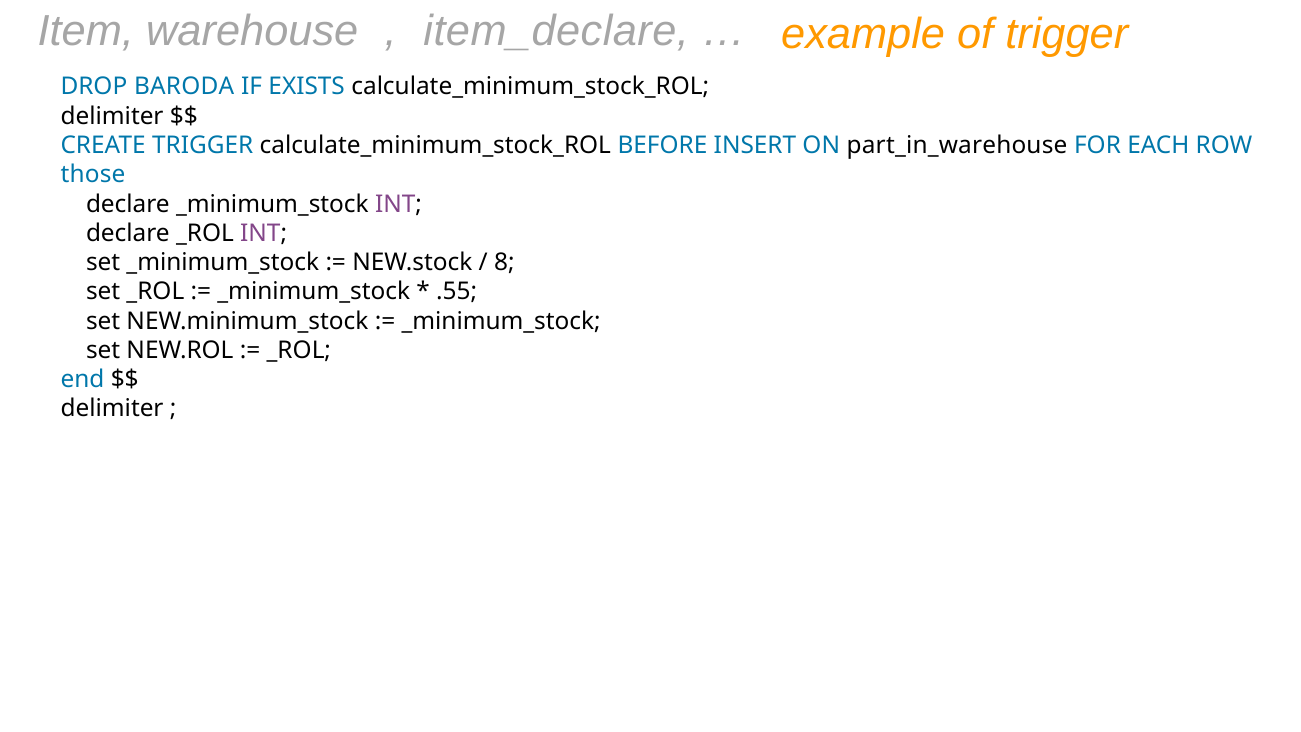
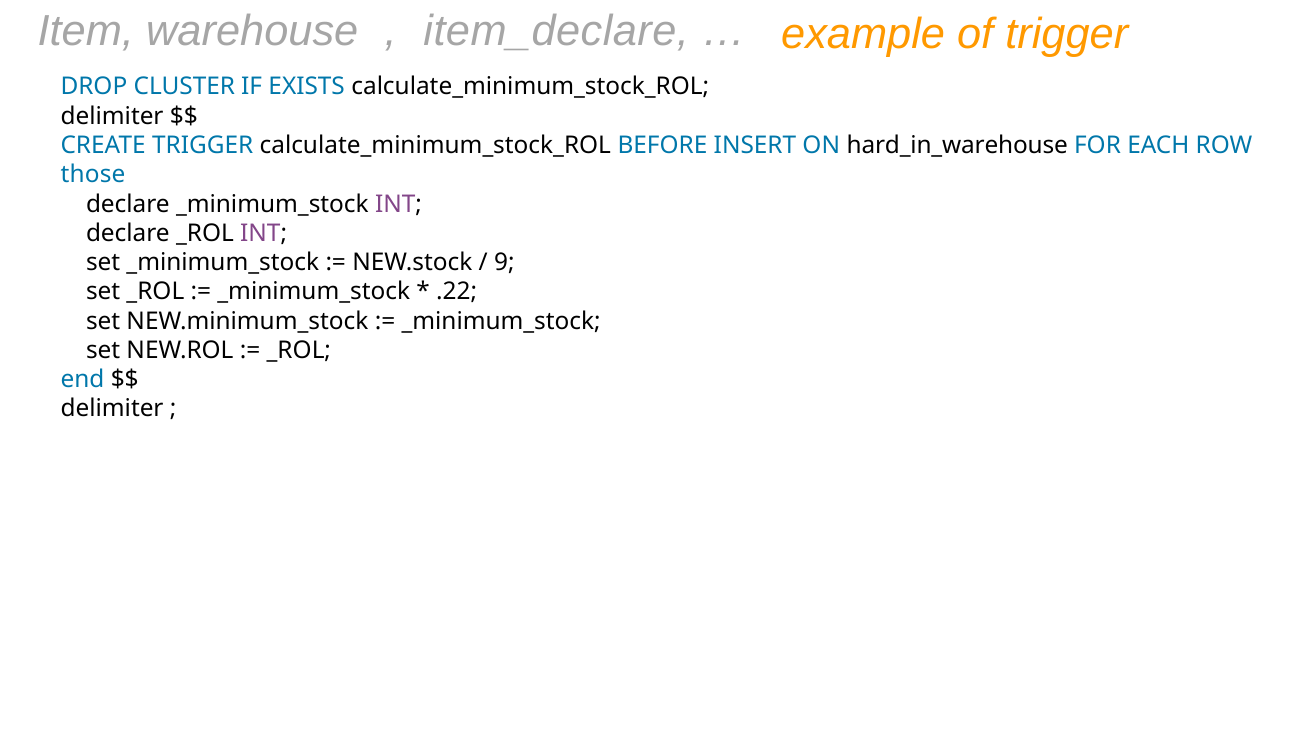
BARODA: BARODA -> CLUSTER (184, 87)
part_in_warehouse: part_in_warehouse -> hard_in_warehouse (957, 145)
8: 8 -> 9 (504, 262)
.55: .55 -> .22 (457, 292)
